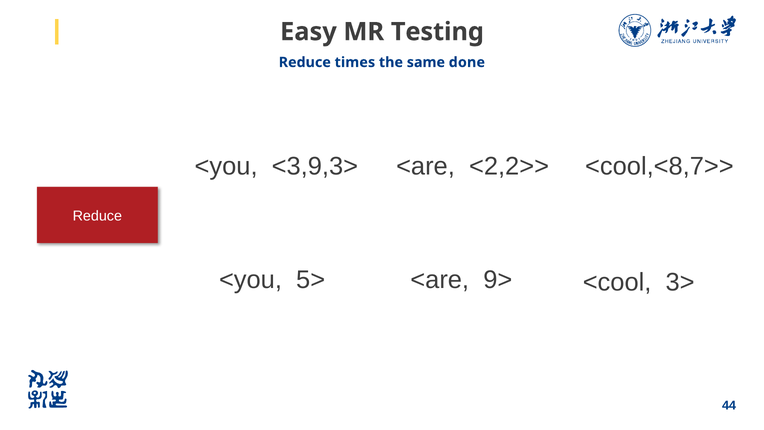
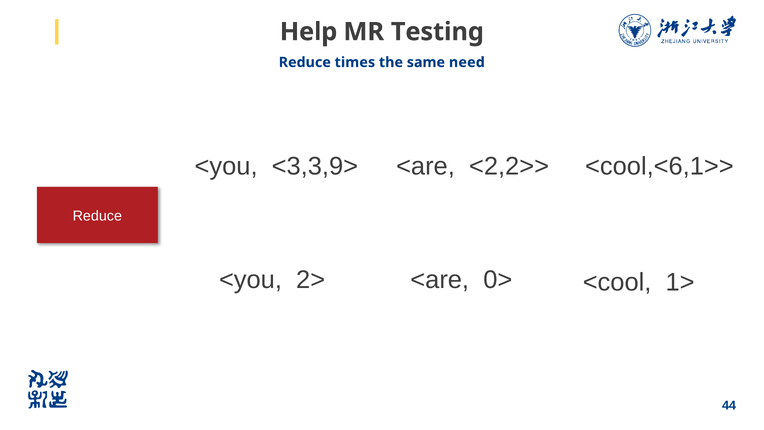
Easy: Easy -> Help (309, 32)
done: done -> need (467, 62)
<3,9,3>: <3,9,3> -> <3,3,9> (315, 166)
<cool,<8,7>>: <cool,<8,7>> -> <cool,<6,1>> (659, 166)
5>: 5> -> 2> (311, 280)
9>: 9> -> 0> (498, 280)
3>: 3> -> 1> (680, 282)
